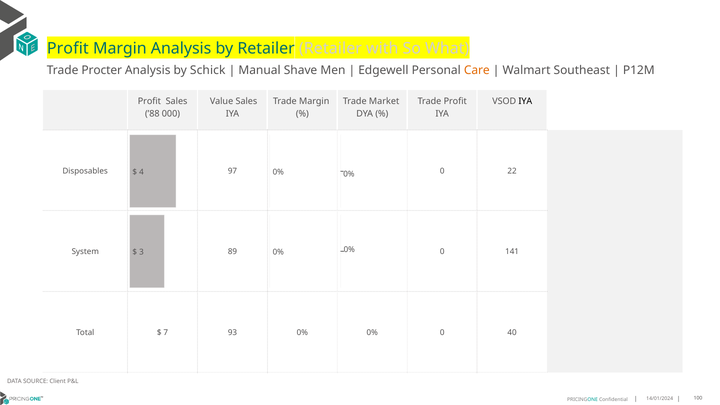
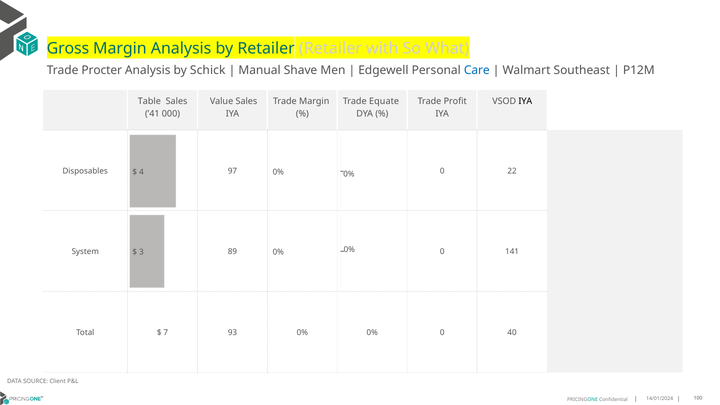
Profit: Profit -> Gross (68, 48)
Care colour: orange -> blue (477, 70)
Profit: Profit -> Table (149, 101)
Market: Market -> Equate (384, 101)
’88: ’88 -> ’41 (152, 114)
